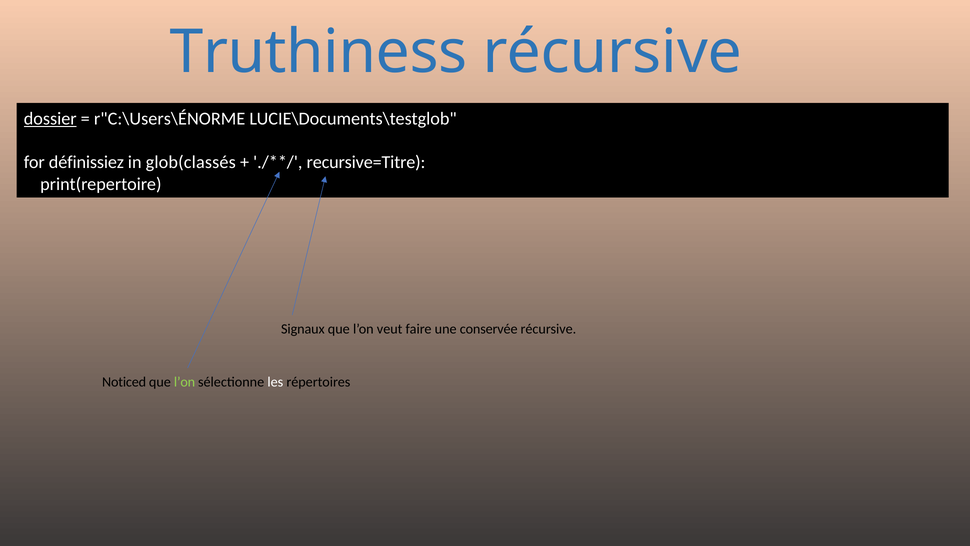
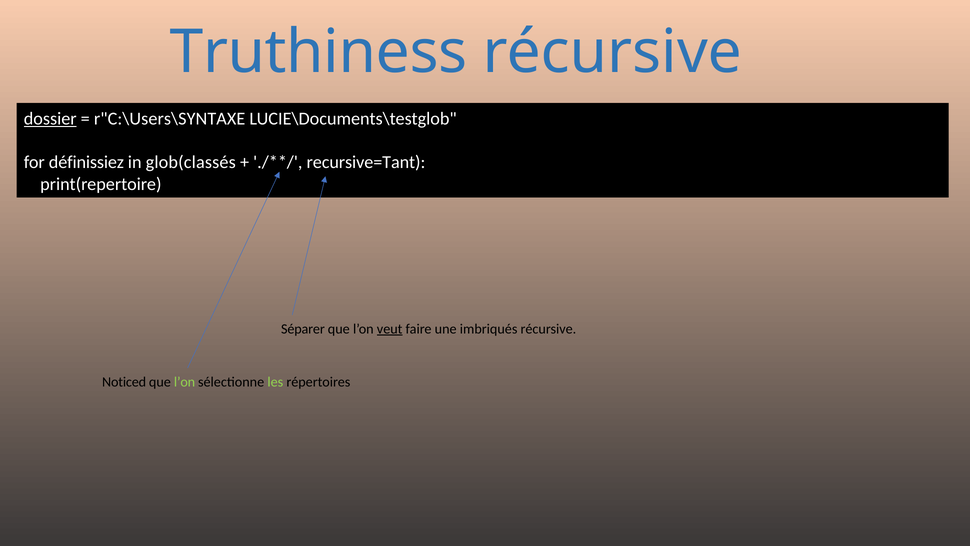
r"C:\Users\ÉNORME: r"C:\Users\ÉNORME -> r"C:\Users\SYNTAXE (170, 119)
recursive=Titre: recursive=Titre -> recursive=Tant (366, 162)
Signaux: Signaux -> Séparer (303, 329)
veut underline: none -> present (390, 329)
conservée: conservée -> imbriqués (489, 329)
les colour: white -> light green (275, 382)
